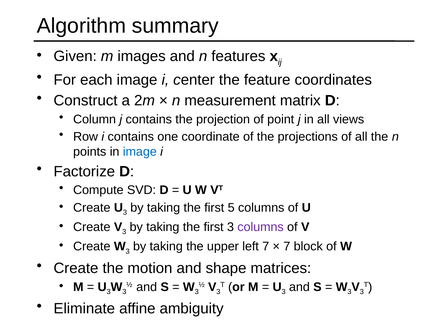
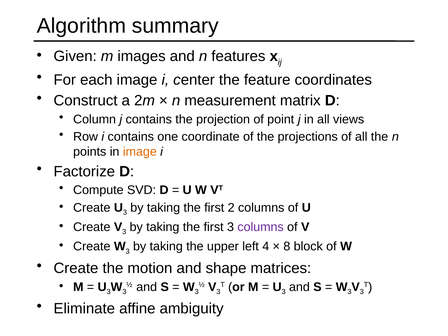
image colour: blue -> orange (140, 152)
5: 5 -> 2 (231, 208)
left 7: 7 -> 4 (266, 247)
7: 7 -> 8 (287, 247)
